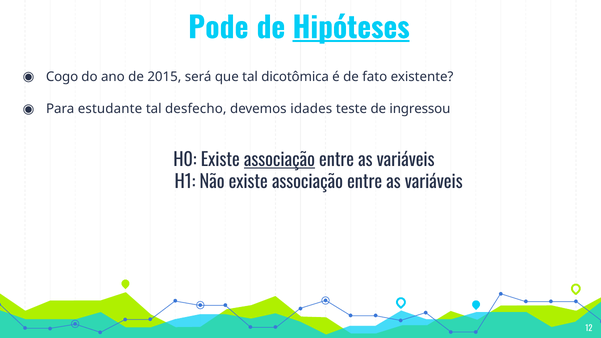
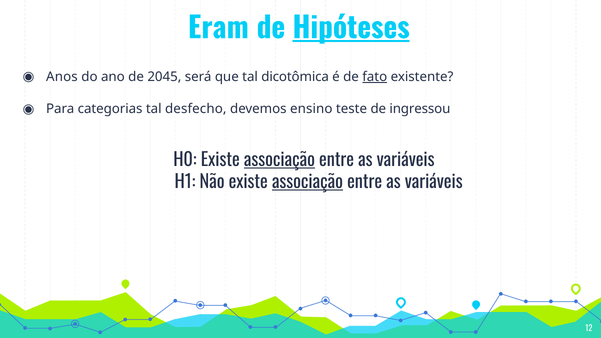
Pode: Pode -> Eram (218, 29)
Cogo: Cogo -> Anos (62, 77)
2015: 2015 -> 2045 (164, 77)
fato underline: none -> present (375, 77)
estudante: estudante -> categorias (110, 109)
idades: idades -> ensino (311, 109)
associação underline: none -> present (307, 182)
